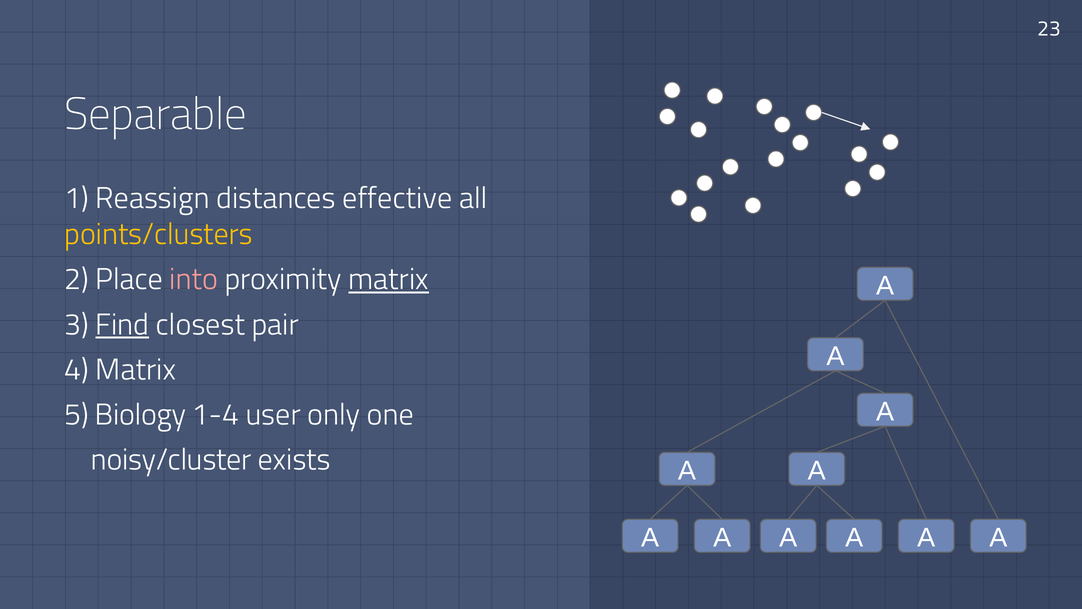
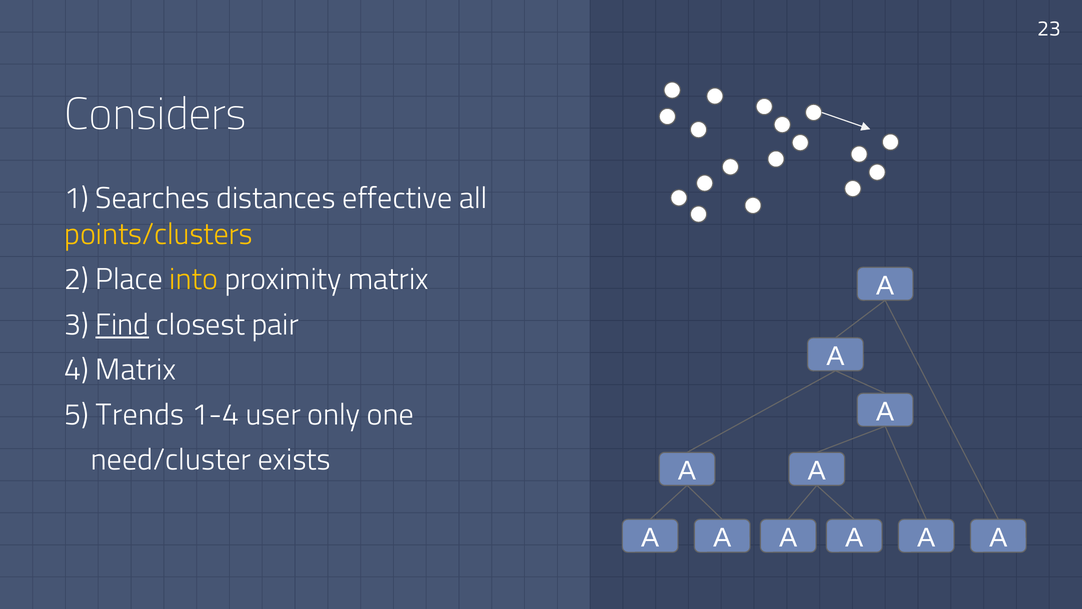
Separable: Separable -> Considers (156, 114)
Reassign: Reassign -> Searches (153, 198)
into colour: pink -> yellow (194, 279)
matrix underline: present -> none (389, 279)
Biology: Biology -> Trends (140, 415)
noisy/cluster: noisy/cluster -> need/cluster (171, 460)
